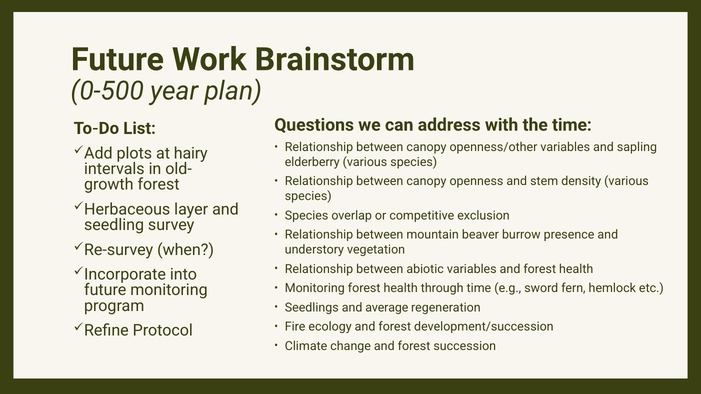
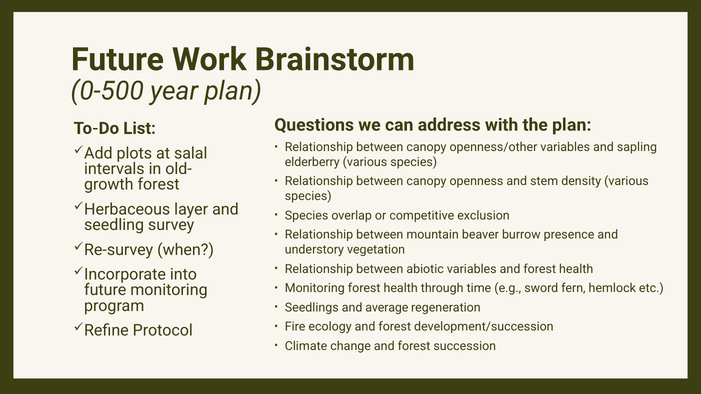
the time: time -> plan (572, 125)
hairy: hairy -> salal (191, 154)
